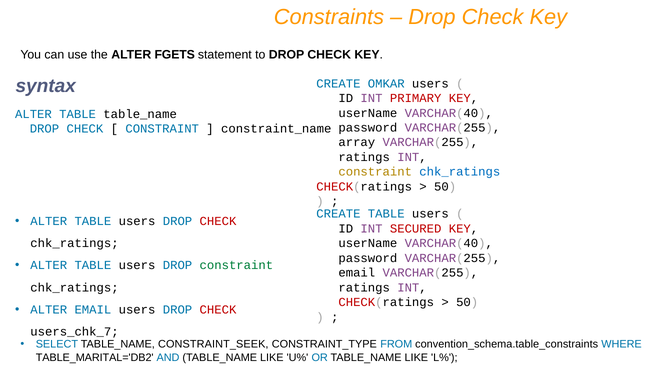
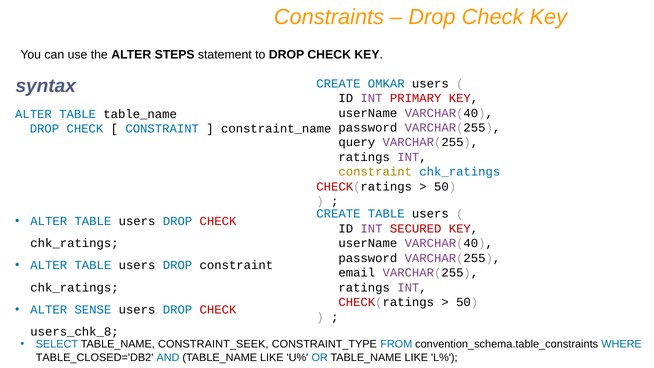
FGETS: FGETS -> STEPS (175, 54)
array: array -> query (357, 142)
constraint colour: green -> black (236, 265)
ALTER EMAIL: EMAIL -> SENSE (93, 310)
users_chk_7: users_chk_7 -> users_chk_8 (75, 332)
TABLE_MARITAL='DB2: TABLE_MARITAL='DB2 -> TABLE_CLOSED='DB2 (95, 357)
